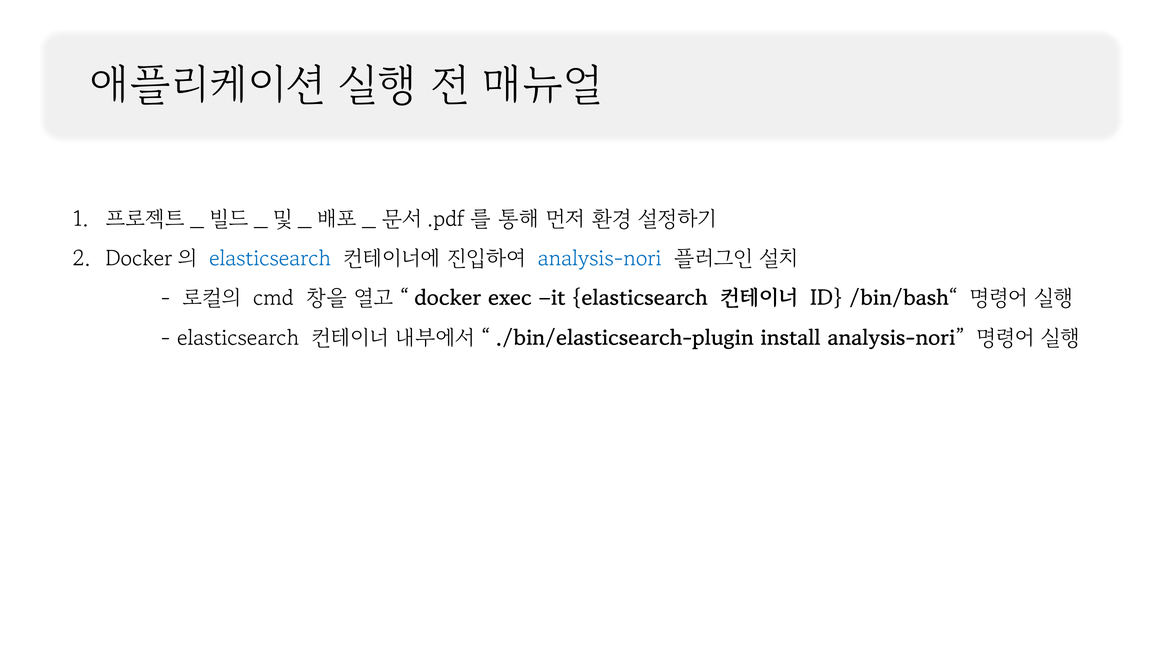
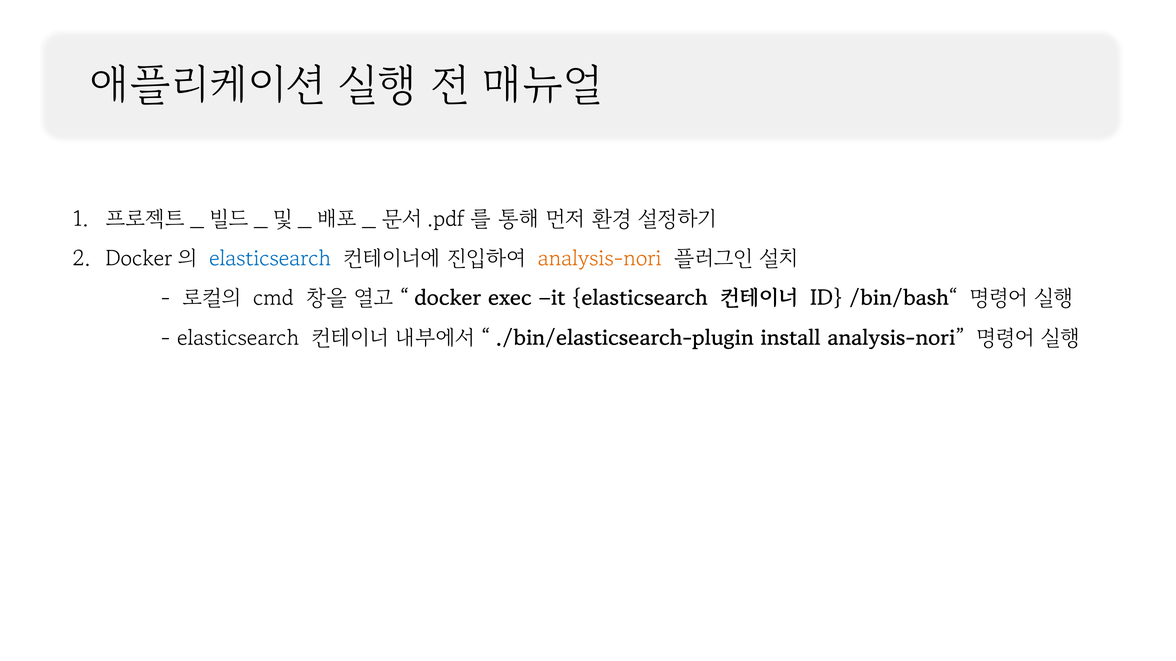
analysis-nori colour: blue -> orange (600, 260)
